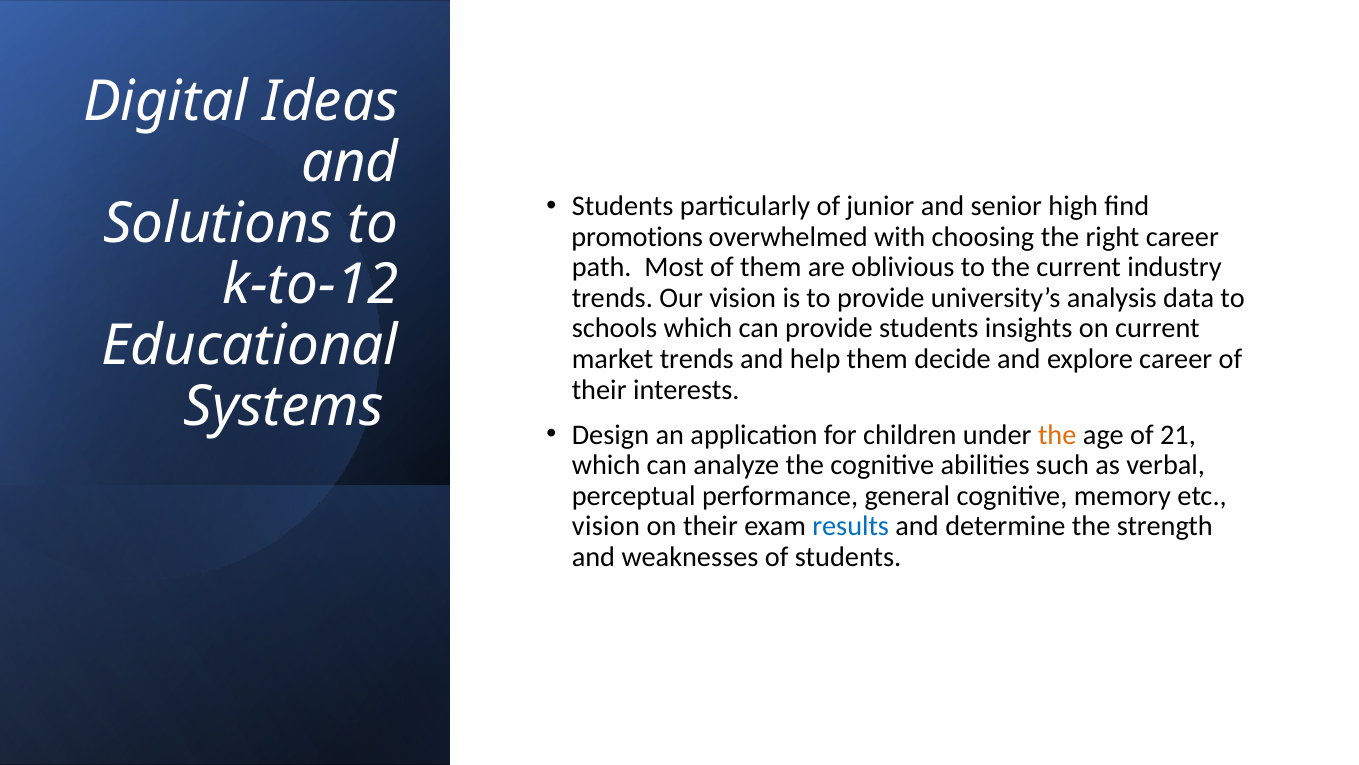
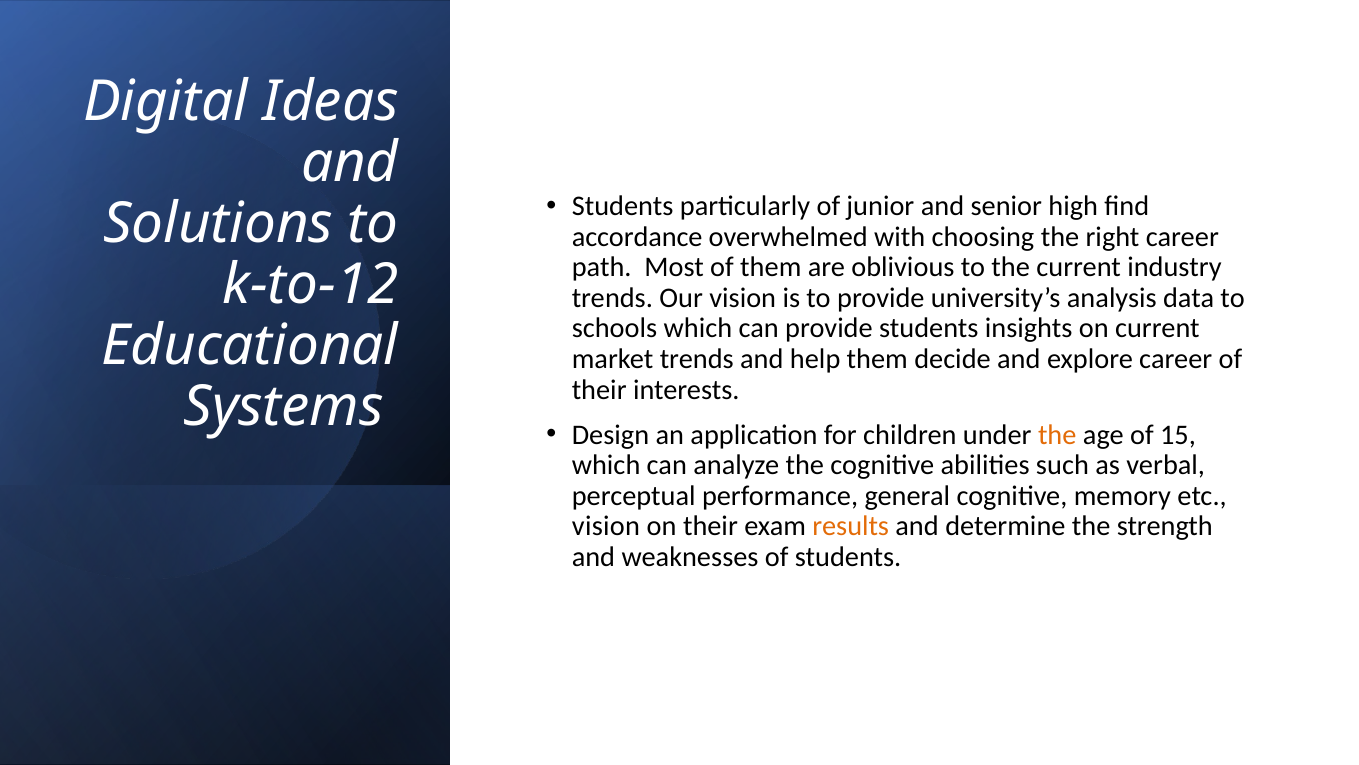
promotions: promotions -> accordance (637, 236)
21: 21 -> 15 (1178, 434)
results colour: blue -> orange (851, 526)
